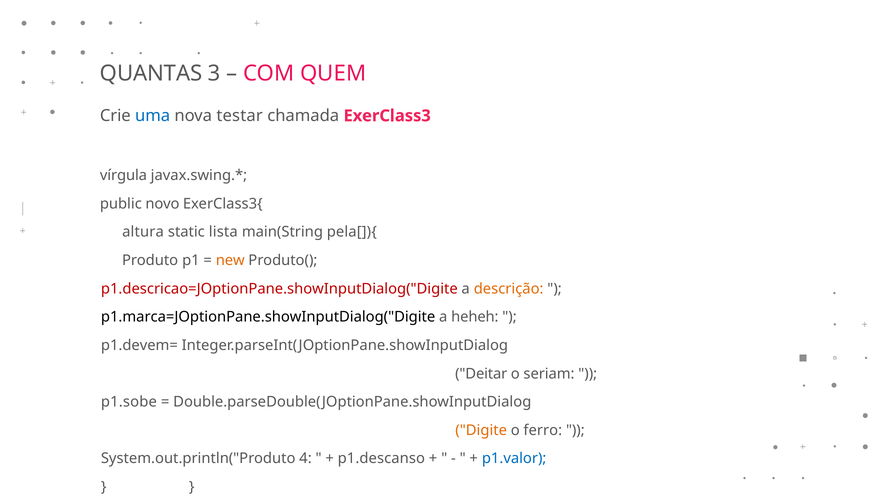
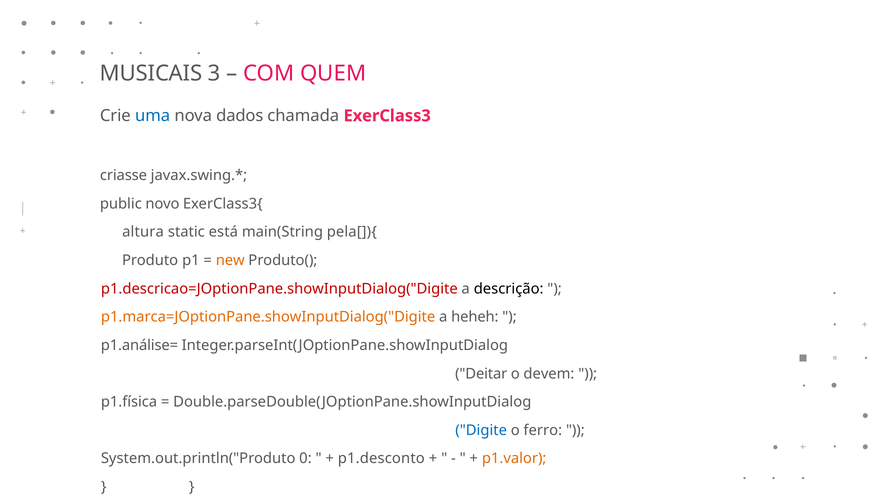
QUANTAS: QUANTAS -> MUSICAIS (151, 73)
testar: testar -> dados (240, 116)
vírgula: vírgula -> criasse (123, 175)
lista: lista -> está (223, 232)
descrição colour: orange -> black (509, 289)
p1.marca=JOptionPane.showInputDialog("Digite colour: black -> orange (268, 317)
p1.devem=: p1.devem= -> p1.análise= (139, 345)
seriam: seriam -> devem (549, 374)
p1.sobe: p1.sobe -> p1.física (129, 402)
Digite colour: orange -> blue (481, 430)
4: 4 -> 0 (305, 459)
p1.descanso: p1.descanso -> p1.desconto (381, 459)
p1.valor colour: blue -> orange (514, 459)
